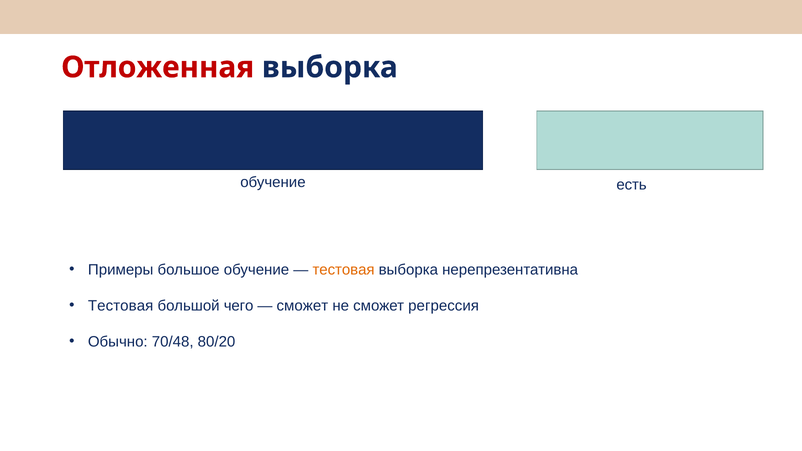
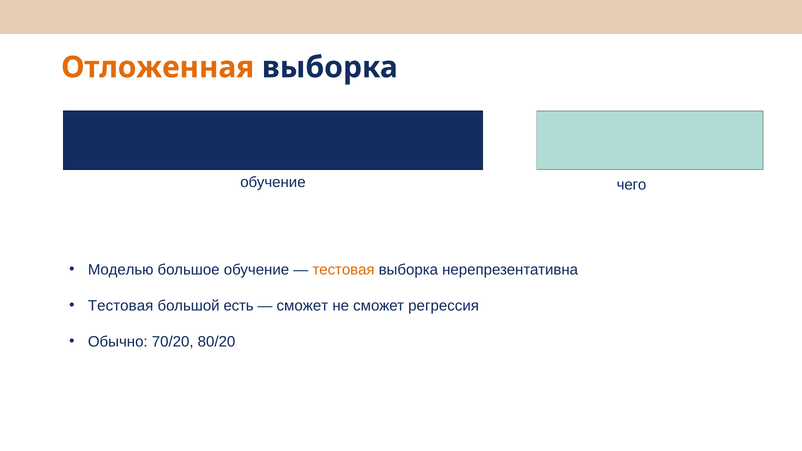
Отложенная colour: red -> orange (158, 67)
есть: есть -> чего (632, 185)
Примеры: Примеры -> Моделью (121, 270)
чего: чего -> есть (239, 306)
70/48: 70/48 -> 70/20 (173, 342)
